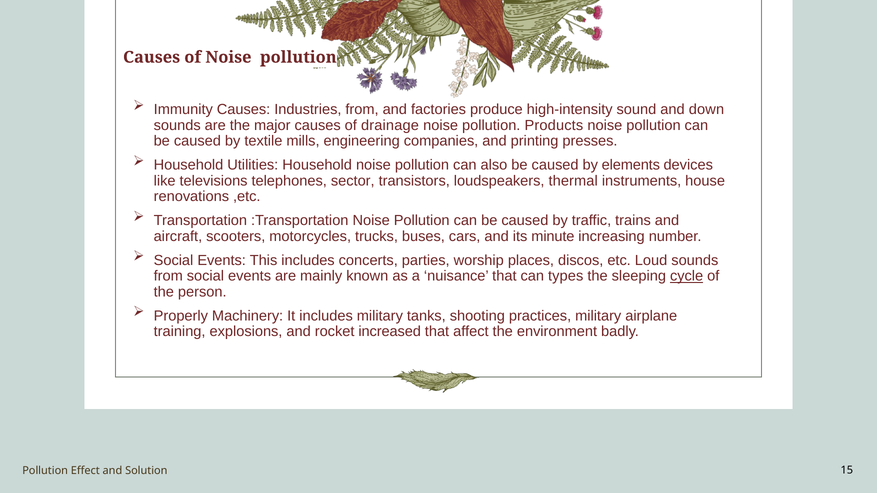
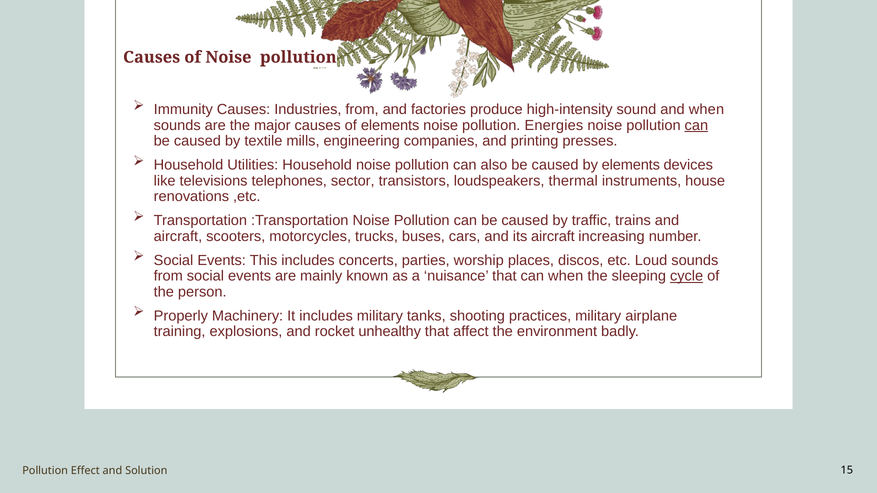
and down: down -> when (706, 110)
of drainage: drainage -> elements (390, 125)
Products: Products -> Energies (554, 125)
can underline: none -> present (696, 125)
its minute: minute -> aircraft (553, 236)
can types: types -> when (566, 276)
increased: increased -> unhealthy (390, 332)
